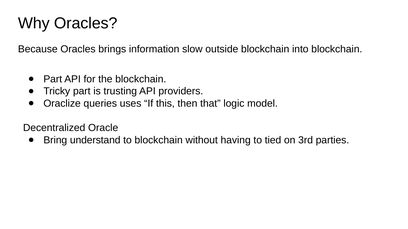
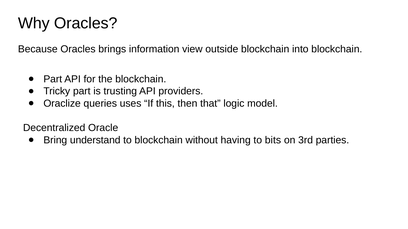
slow: slow -> view (192, 49)
tied: tied -> bits (273, 140)
